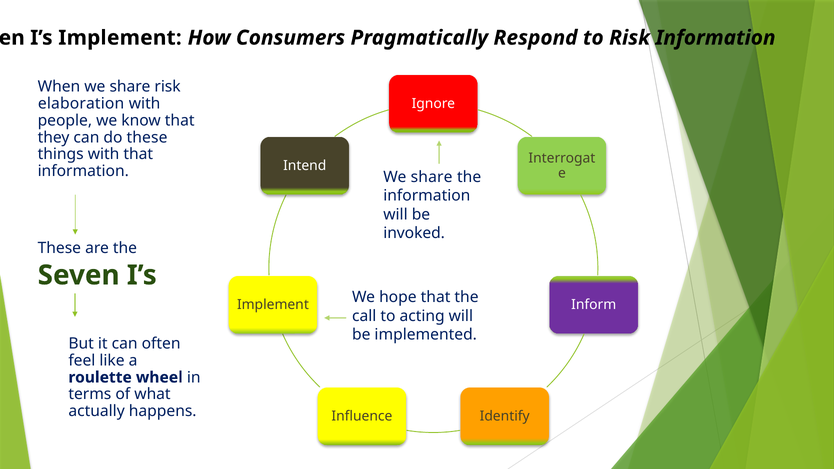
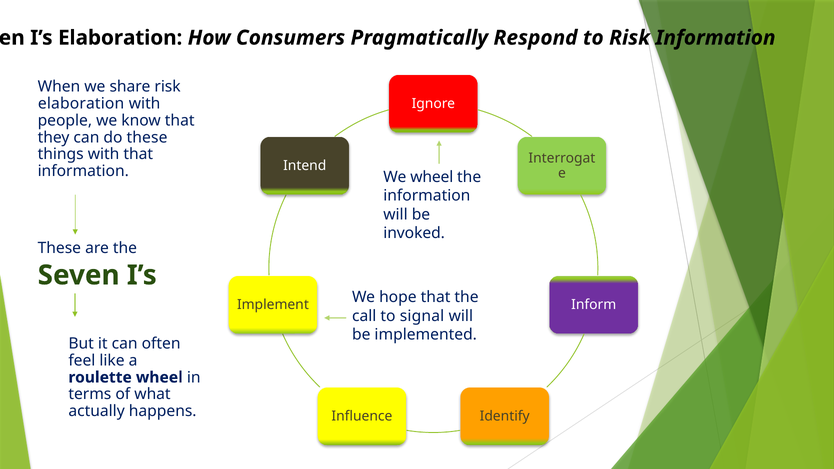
I’s Implement: Implement -> Elaboration (120, 38)
information We share: share -> wheel (432, 177)
acting: acting -> signal (422, 316)
